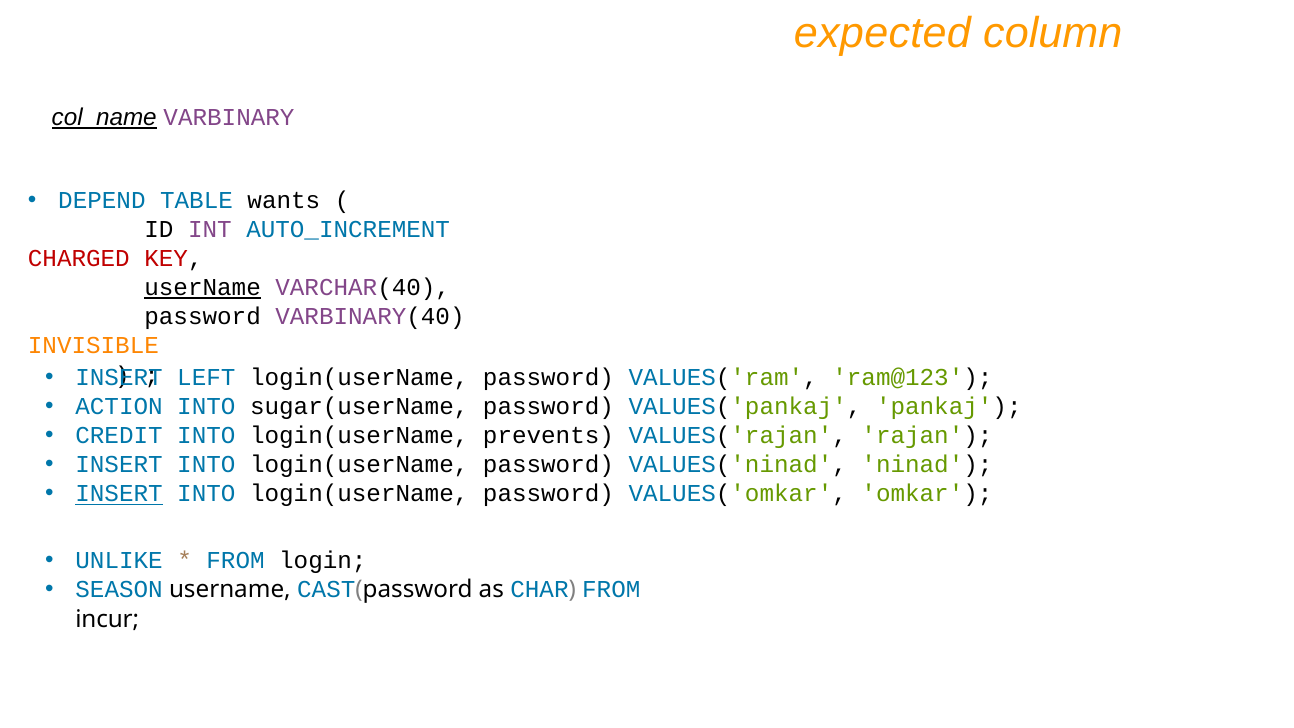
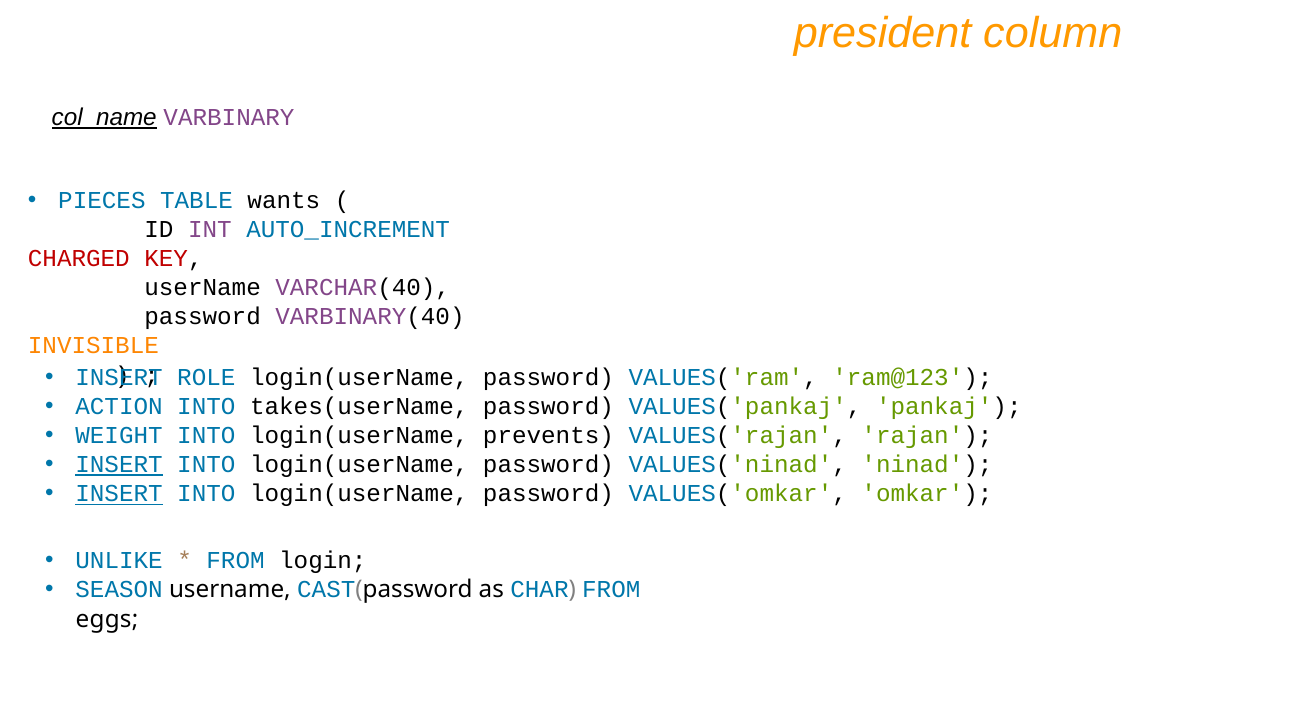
expected: expected -> president (883, 34)
DEPEND: DEPEND -> PIECES (102, 200)
userName underline: present -> none (203, 288)
LEFT: LEFT -> ROLE (206, 377)
sugar(userName: sugar(userName -> takes(userName (359, 406)
CREDIT: CREDIT -> WEIGHT (119, 436)
INSERT underline: none -> present (119, 465)
incur: incur -> eggs (107, 619)
